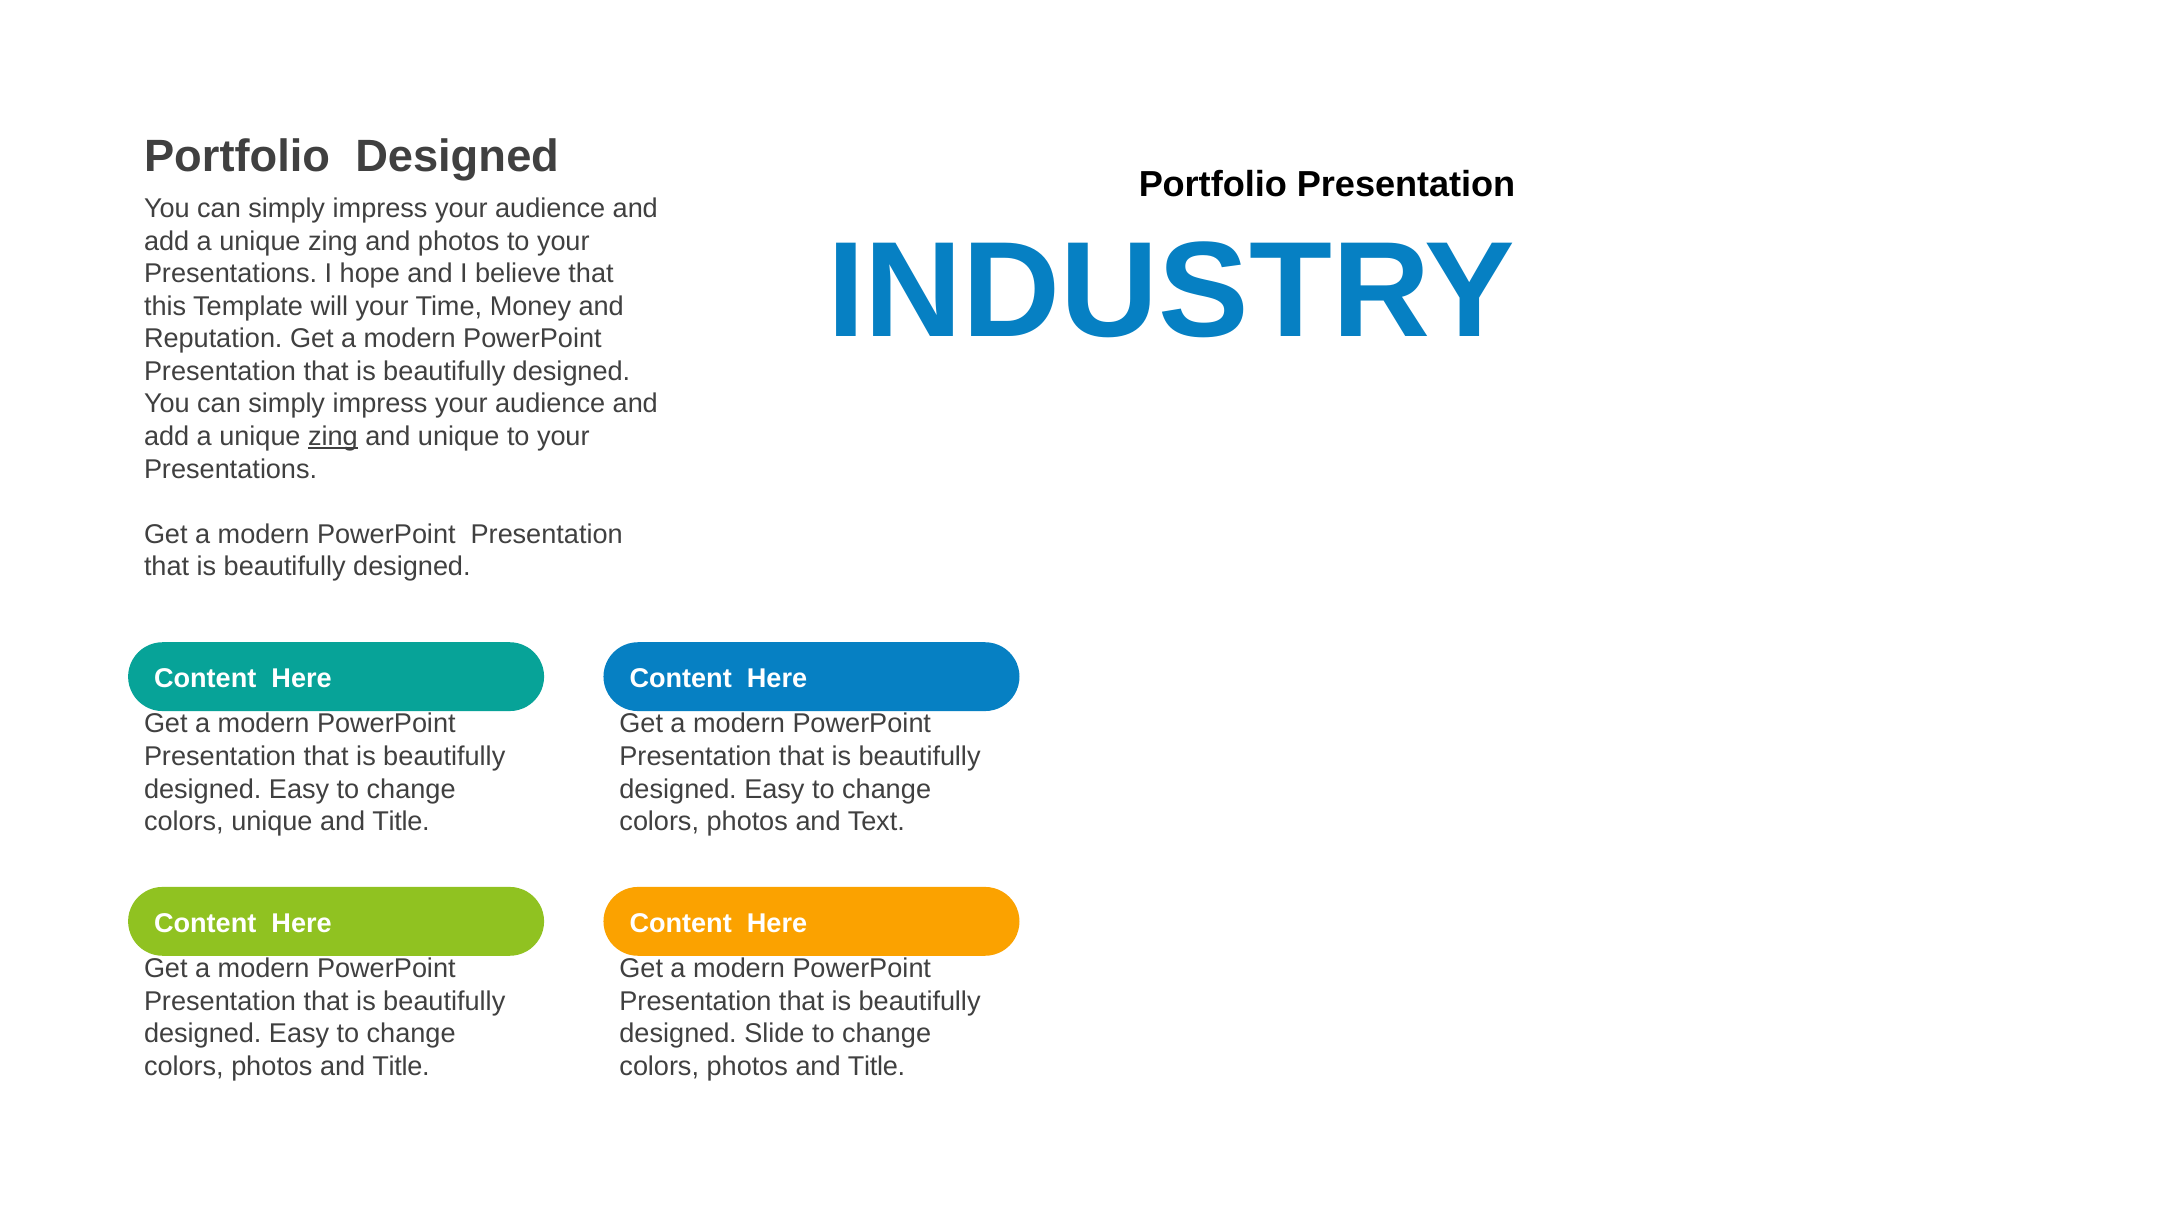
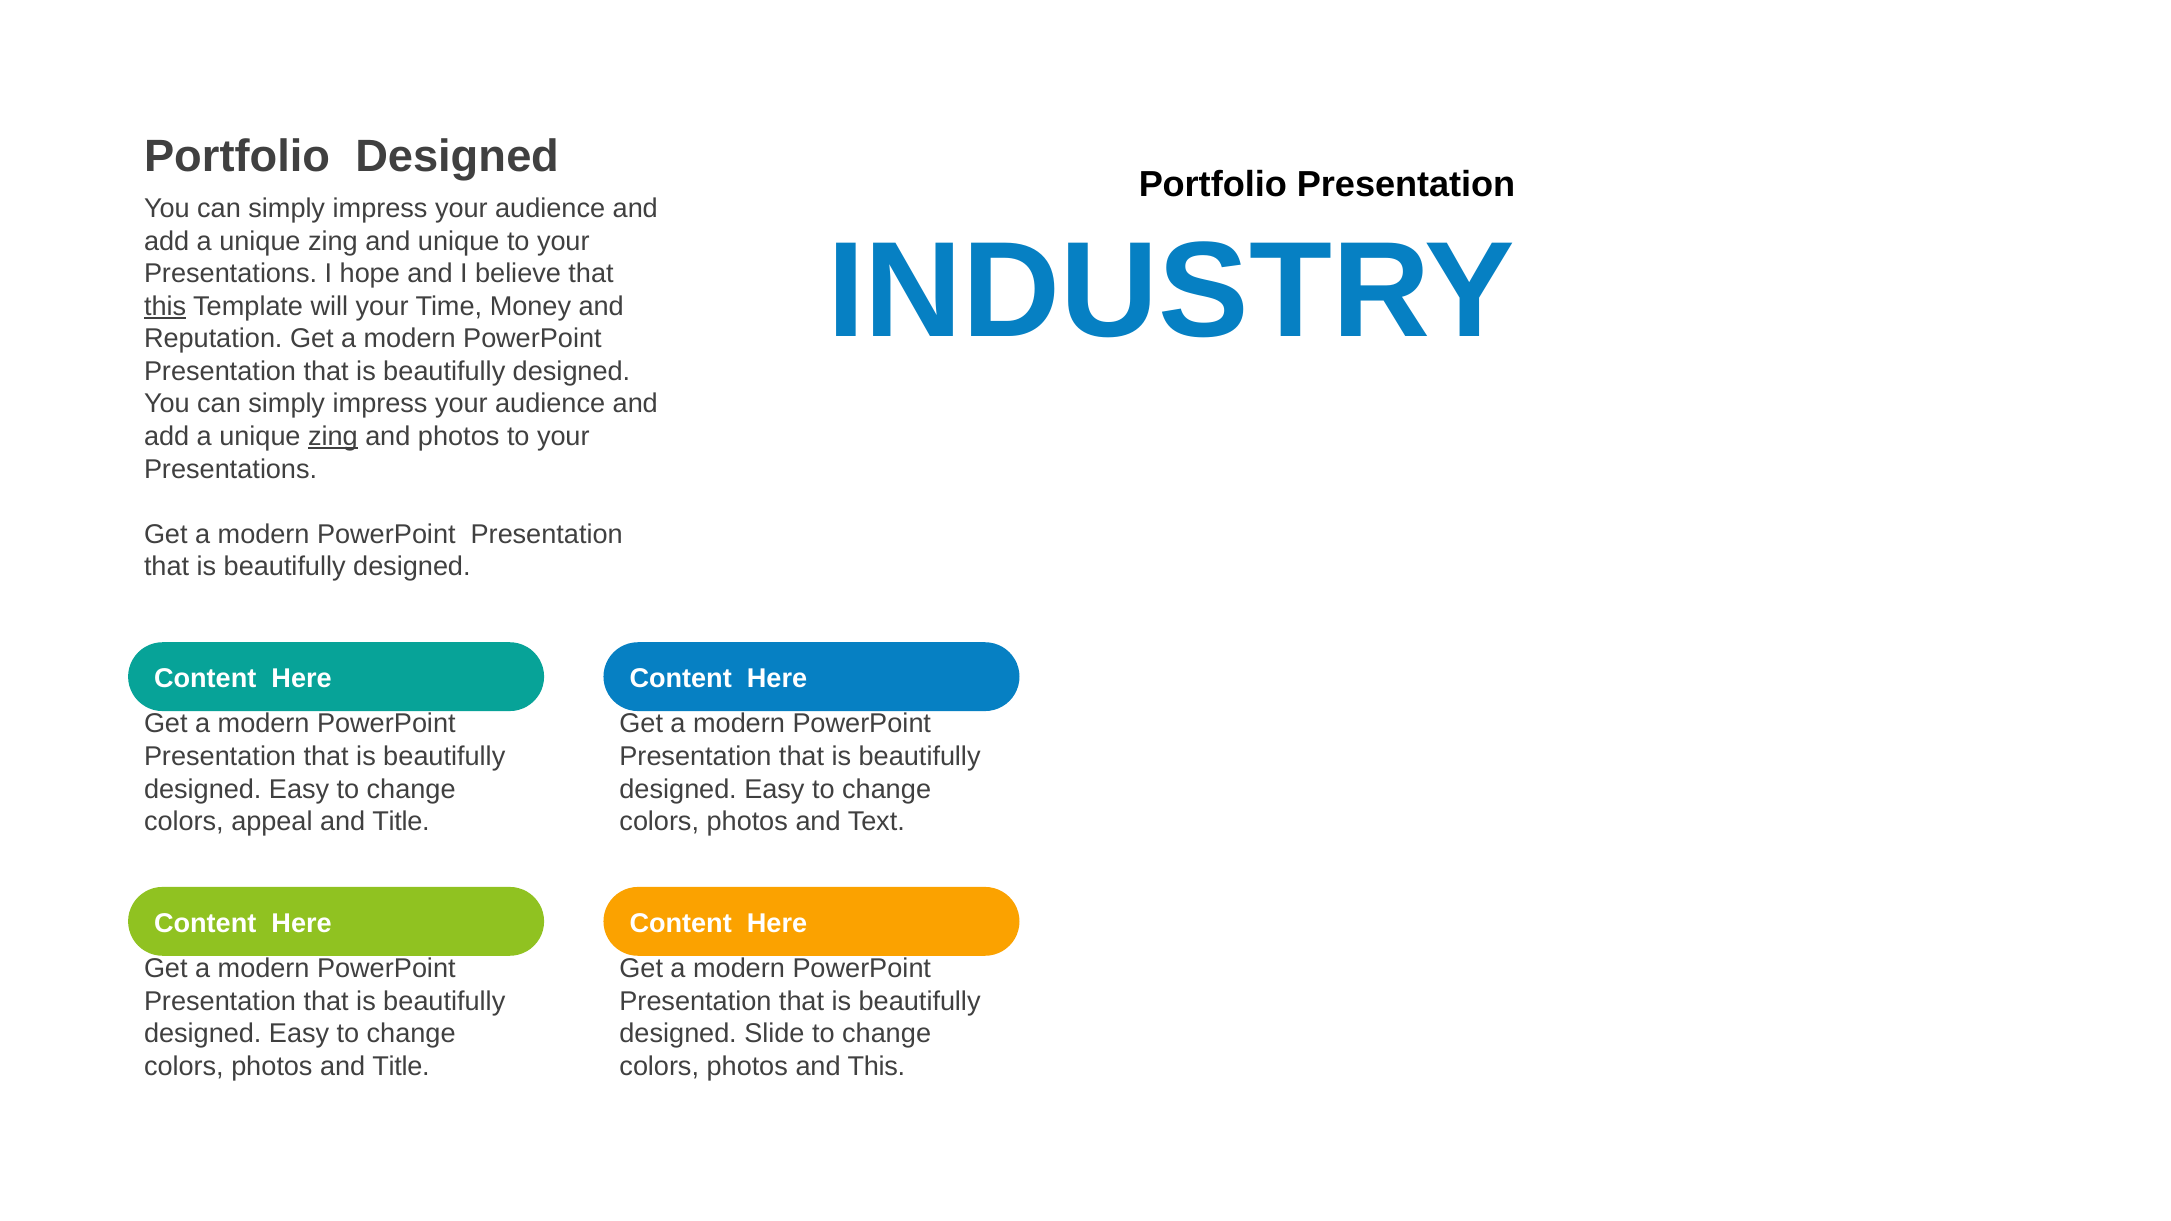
and photos: photos -> unique (459, 241)
this underline: none -> present (165, 306)
and unique: unique -> photos (459, 437)
colors unique: unique -> appeal (272, 822)
Title: Title -> This (876, 1067)
